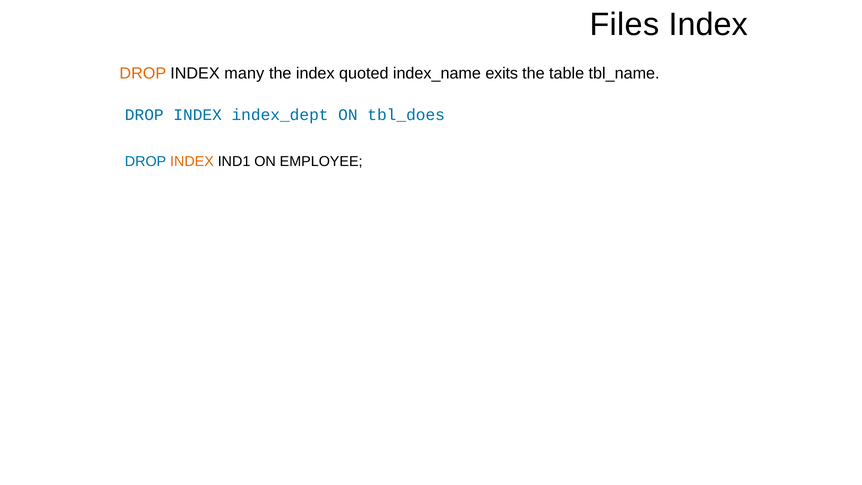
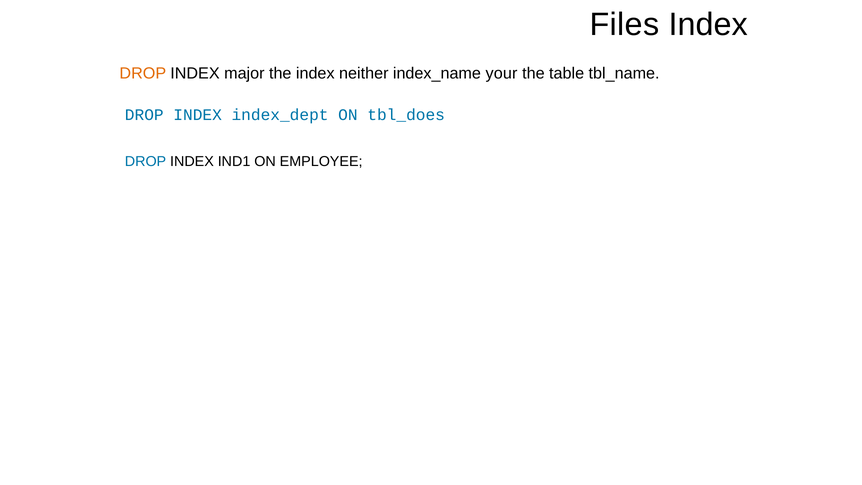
many: many -> major (244, 73)
quoted: quoted -> neither (364, 73)
exits: exits -> your (502, 73)
INDEX colour: orange -> black (192, 161)
